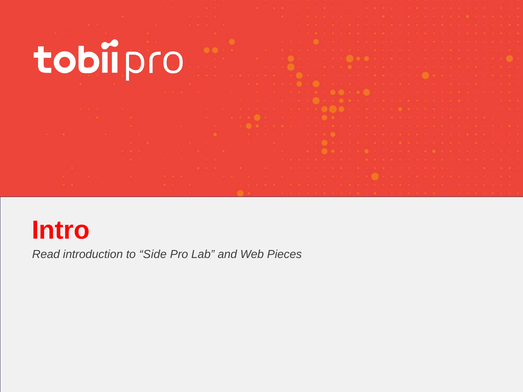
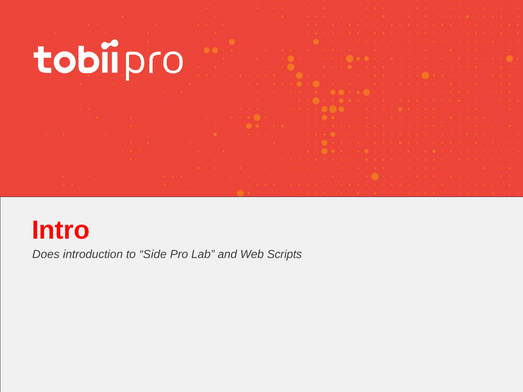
Read: Read -> Does (46, 254)
Pieces: Pieces -> Scripts (284, 254)
